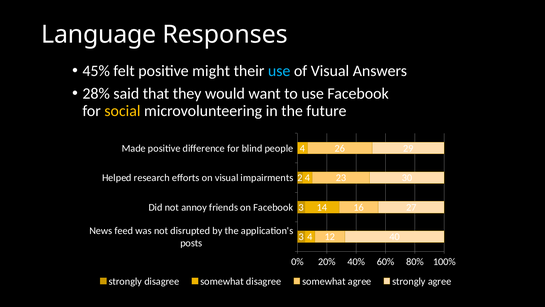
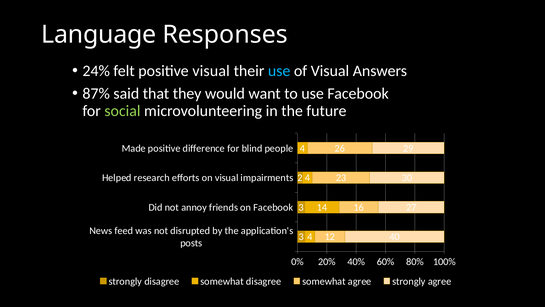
45%: 45% -> 24% (96, 71)
positive might: might -> visual (211, 71)
28%: 28% -> 87% (96, 94)
social colour: yellow -> light green (122, 111)
